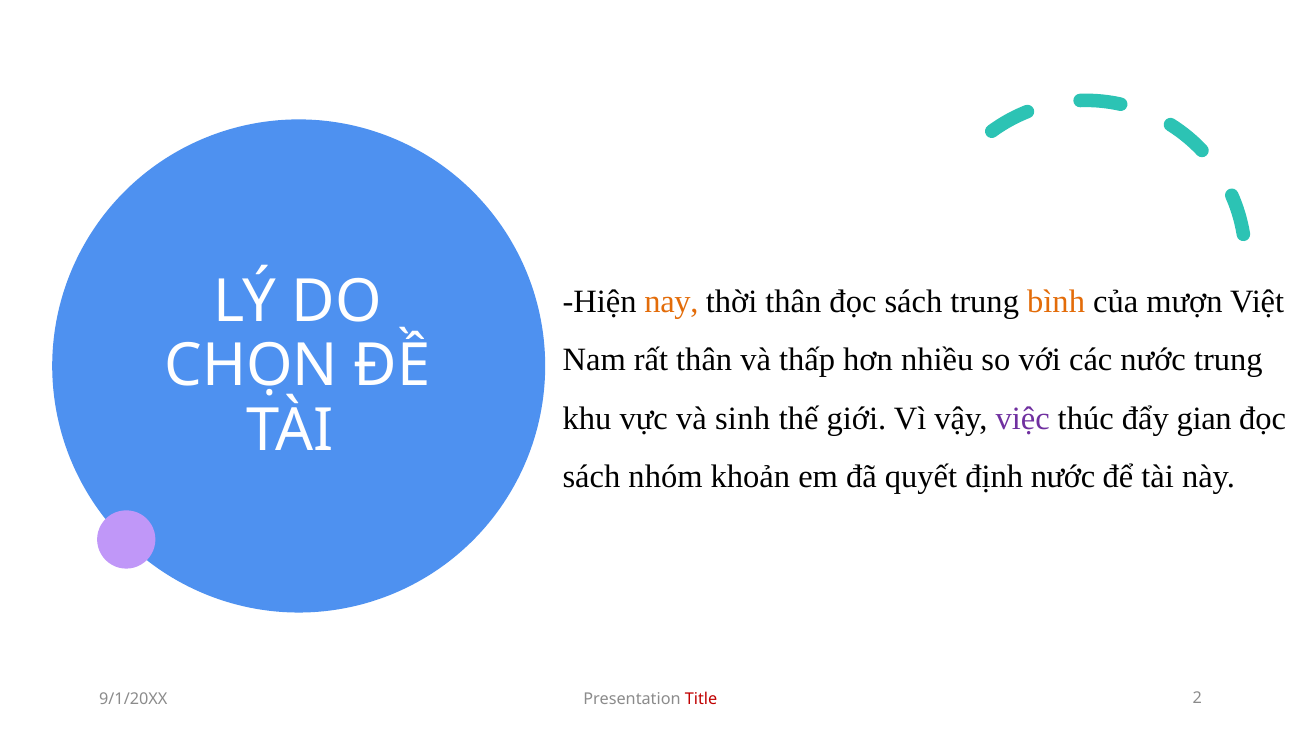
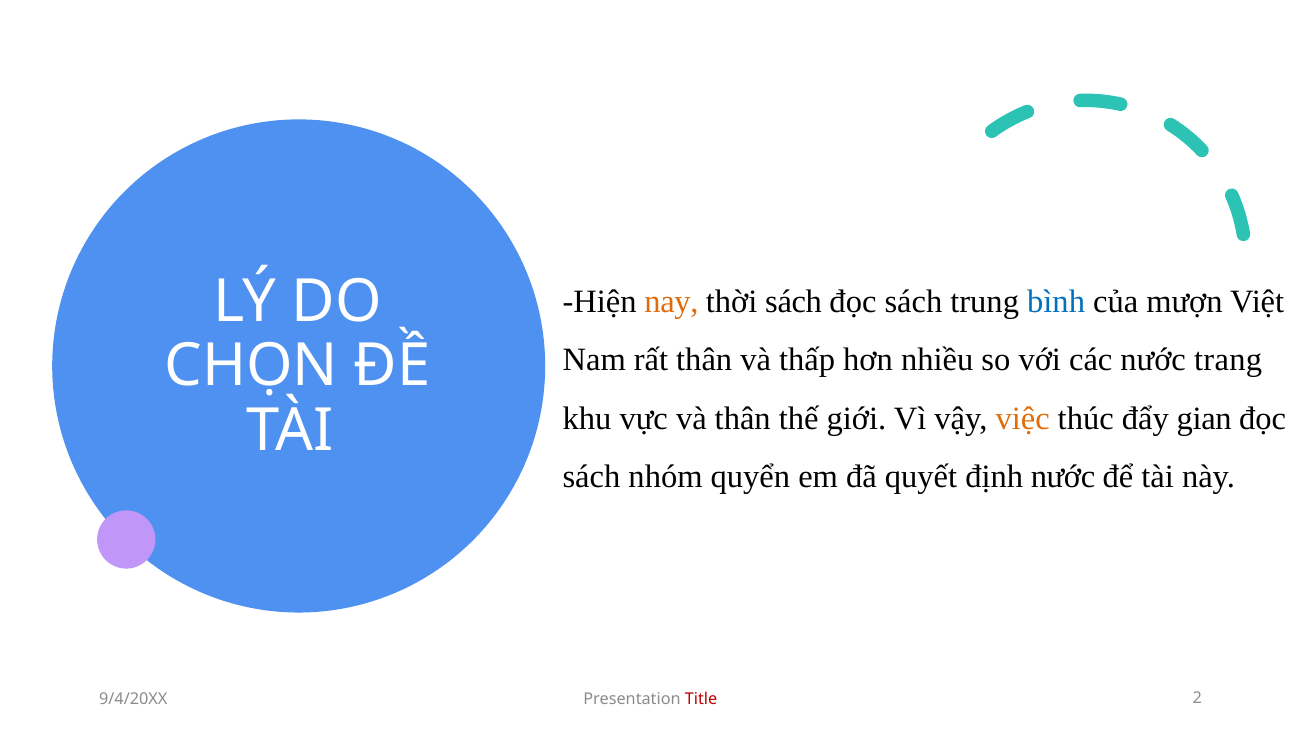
thời thân: thân -> sách (794, 301)
bình colour: orange -> blue (1056, 301)
nước trung: trung -> trang (1228, 360)
và sinh: sinh -> thân (743, 418)
việc colour: purple -> orange (1023, 418)
khoản: khoản -> quyển (750, 477)
9/1/20XX: 9/1/20XX -> 9/4/20XX (133, 699)
